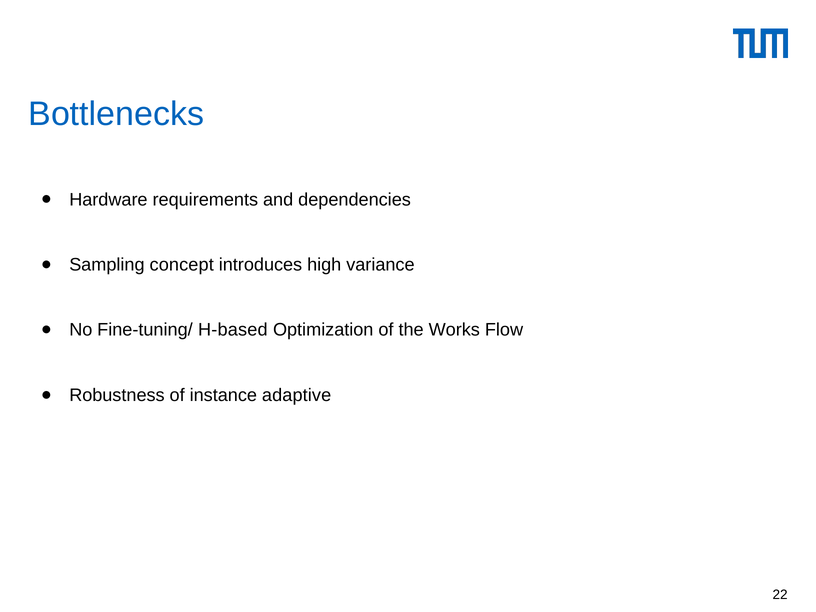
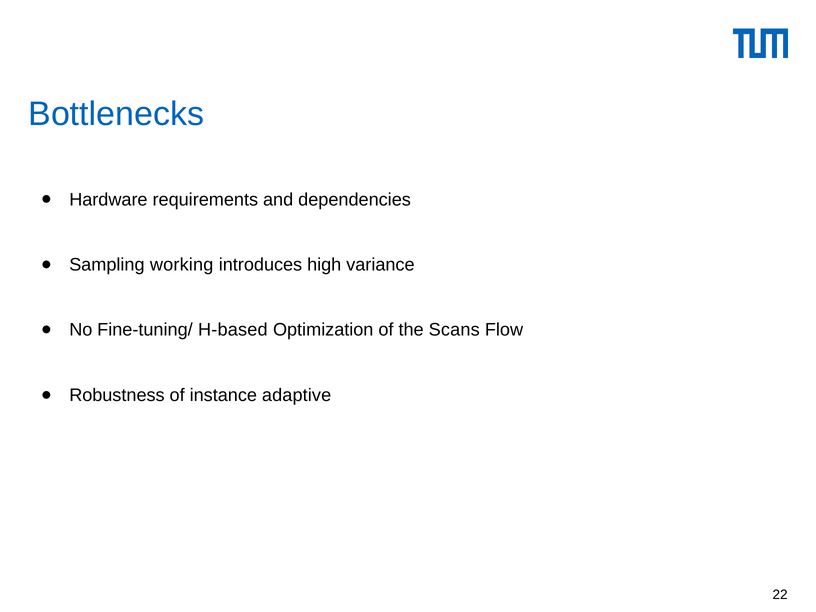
concept: concept -> working (182, 265)
Works: Works -> Scans (454, 330)
